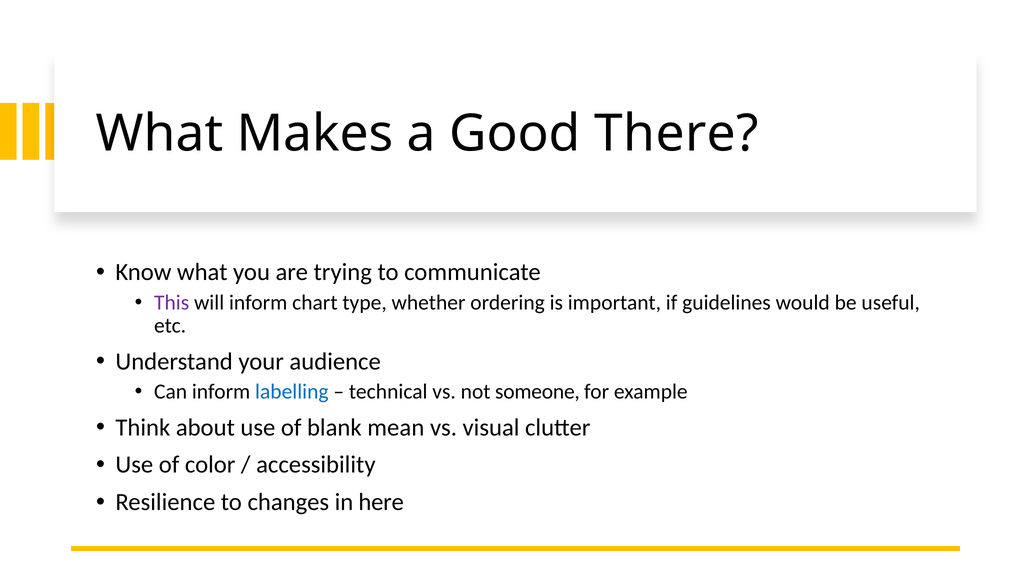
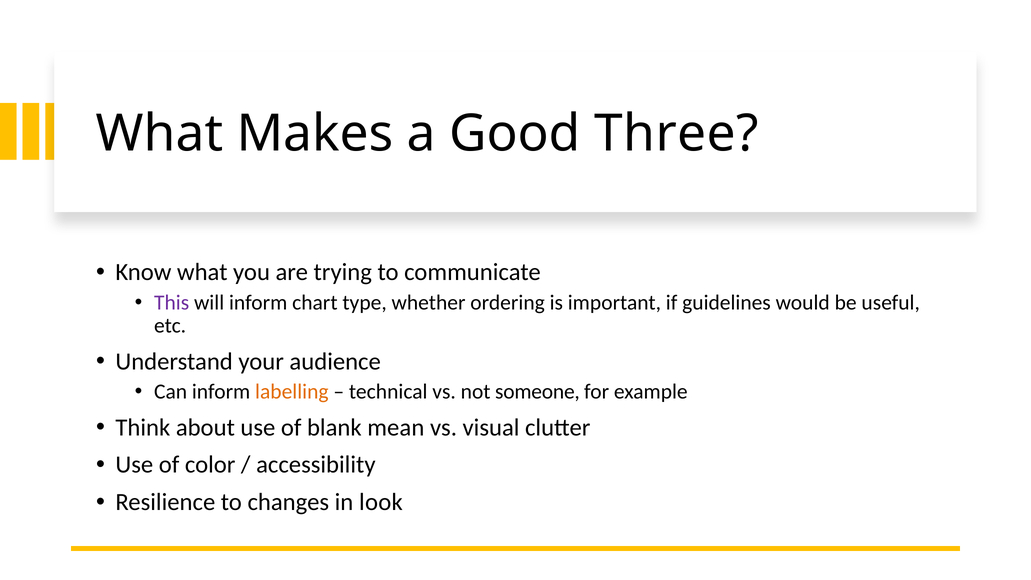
There: There -> Three (676, 134)
labelling colour: blue -> orange (292, 392)
here: here -> look (381, 502)
